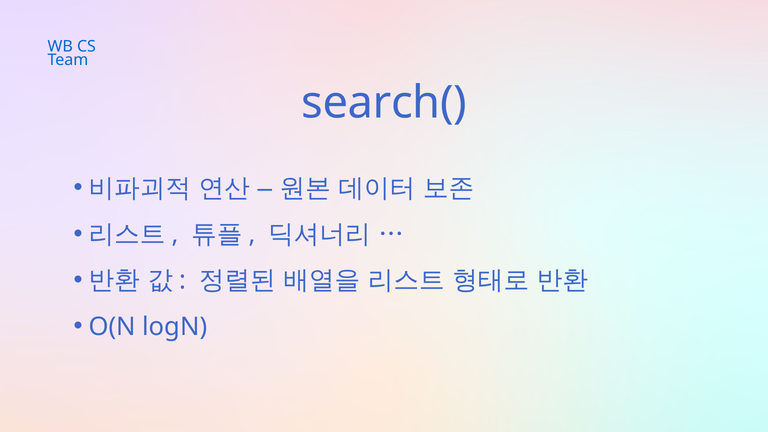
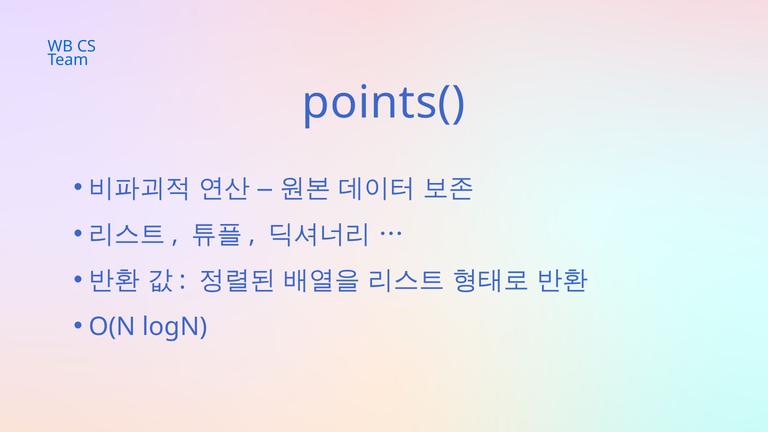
search(: search( -> points( (384, 103)
